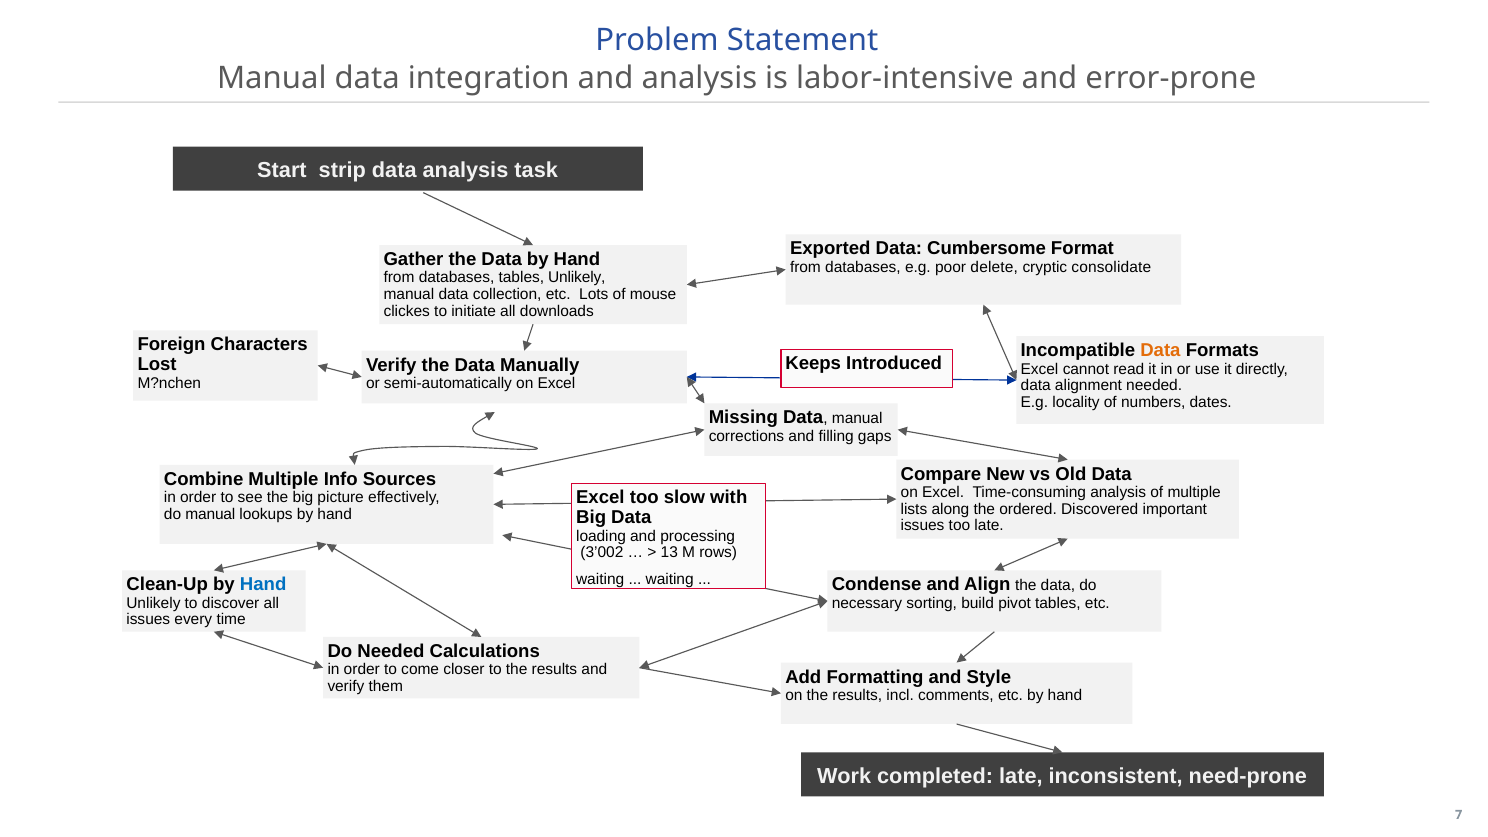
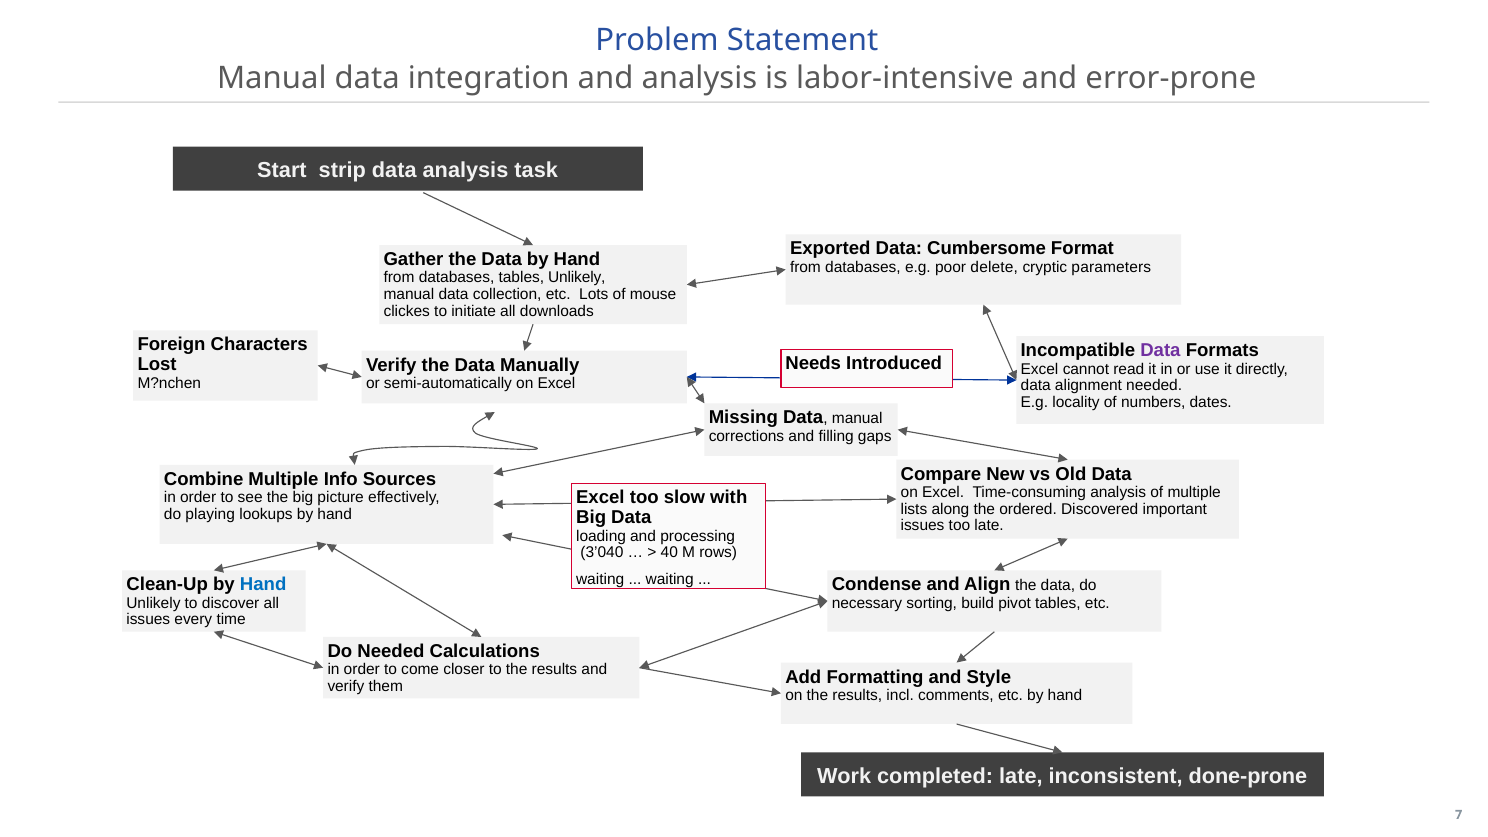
consolidate: consolidate -> parameters (1111, 267)
Data colour: orange -> purple (1160, 350)
Keeps: Keeps -> Needs (813, 364)
do manual: manual -> playing (210, 514)
3’002: 3’002 -> 3’040 (602, 553)
13: 13 -> 40 (669, 553)
need-prone: need-prone -> done-prone (1248, 776)
